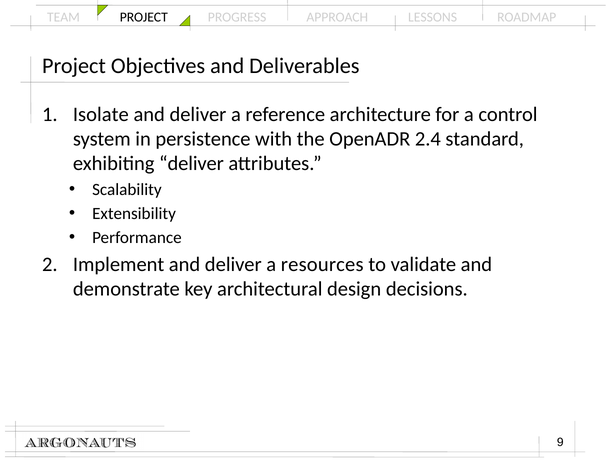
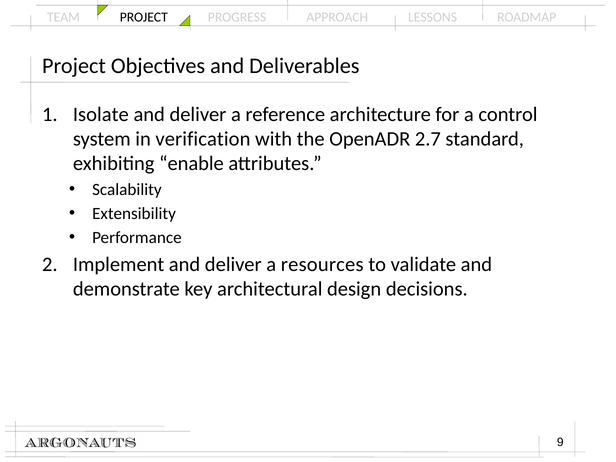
persistence: persistence -> verification (203, 139)
2.4: 2.4 -> 2.7 (428, 139)
exhibiting deliver: deliver -> enable (191, 164)
